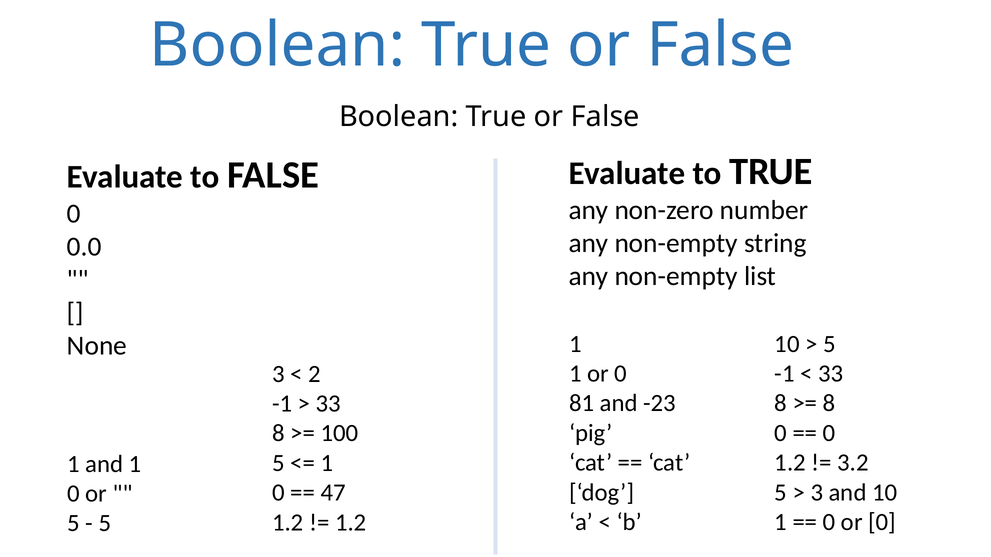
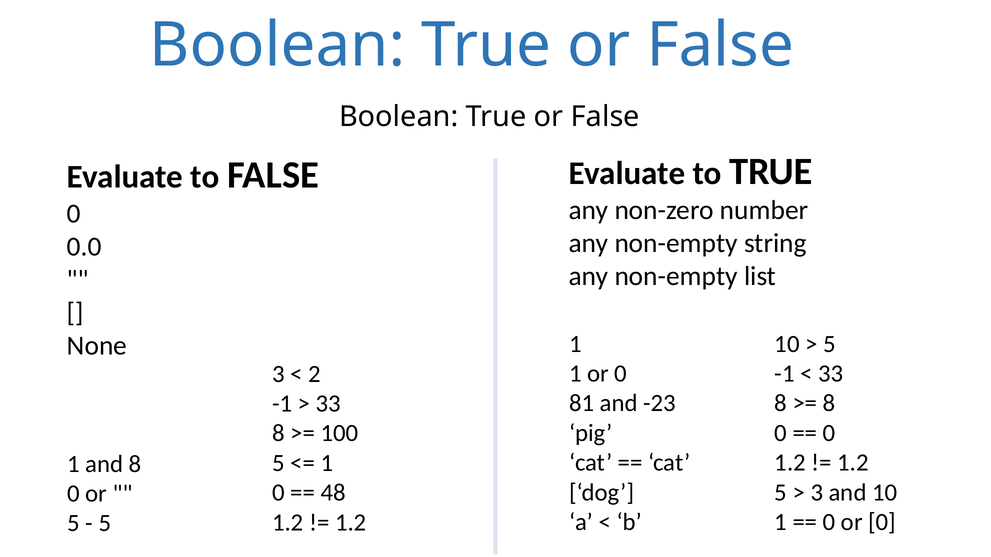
3.2: 3.2 -> 1.2 (853, 463)
and 1: 1 -> 8 (135, 464)
47: 47 -> 48 (333, 493)
